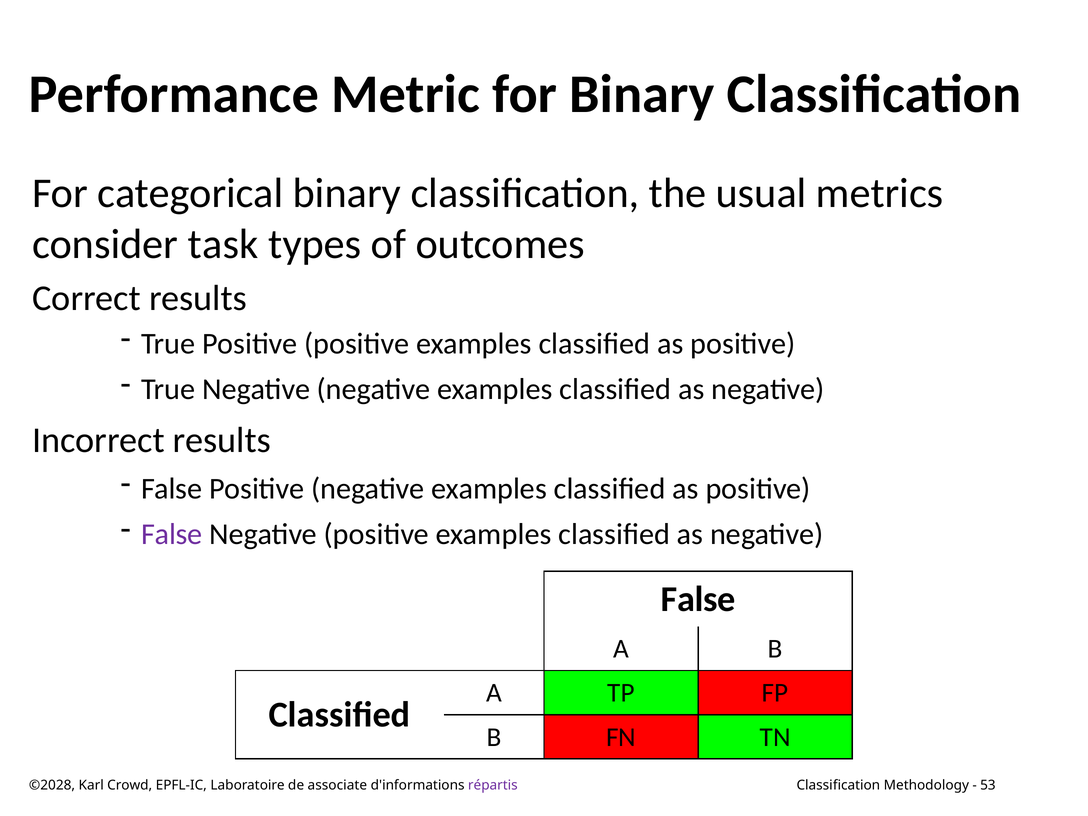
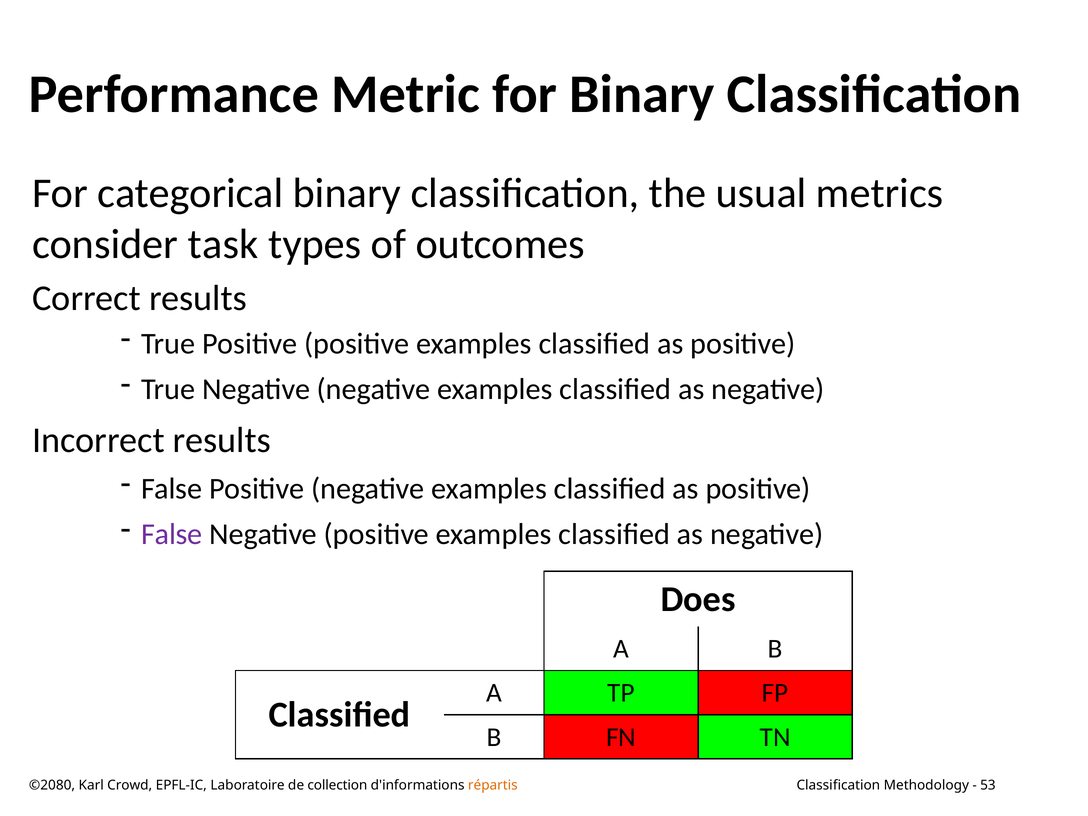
False: False -> Does (698, 599)
©2028: ©2028 -> ©2080 (52, 785)
associate: associate -> collection (337, 785)
répartis colour: purple -> orange (493, 785)
